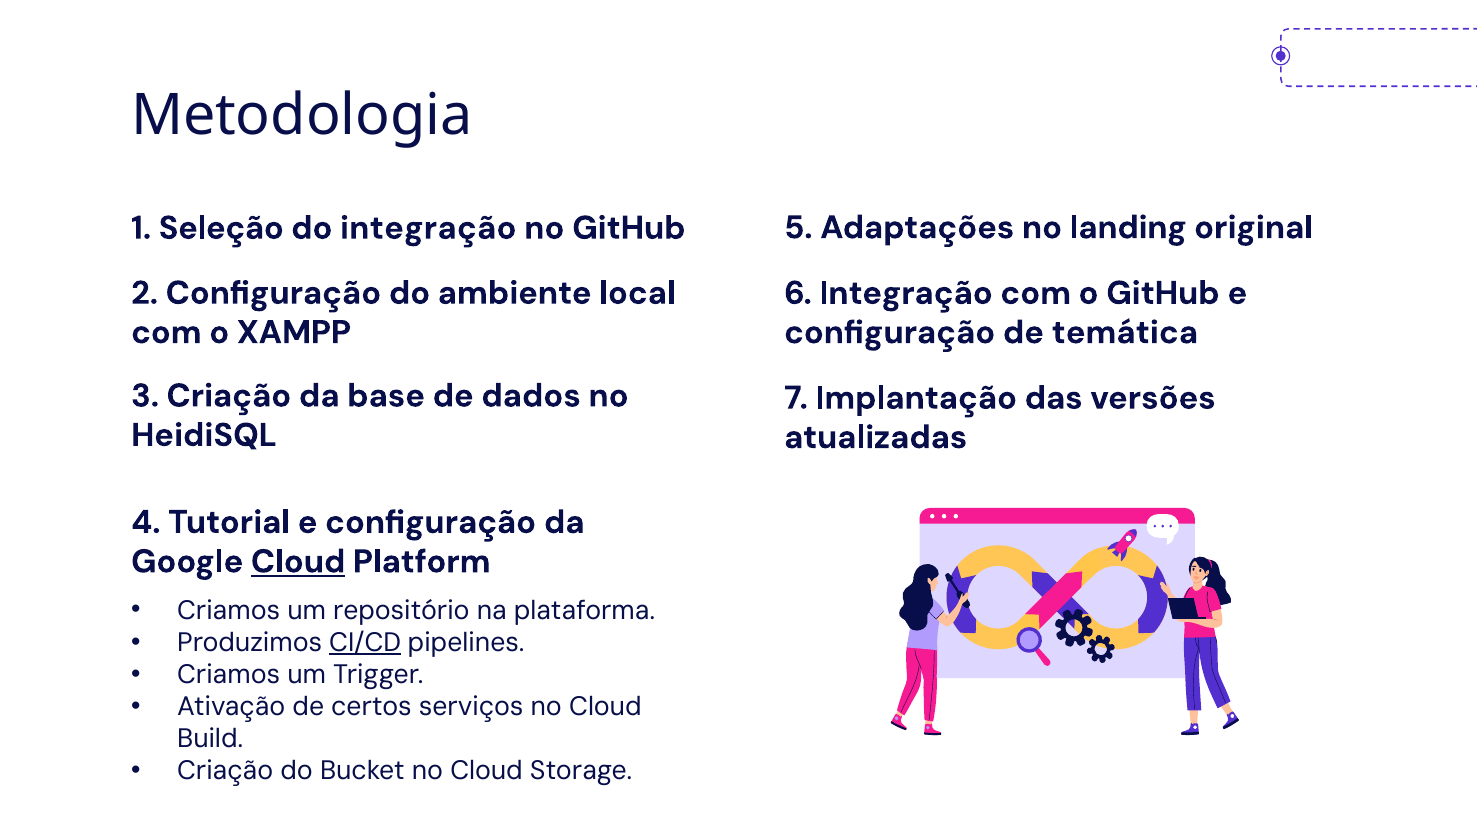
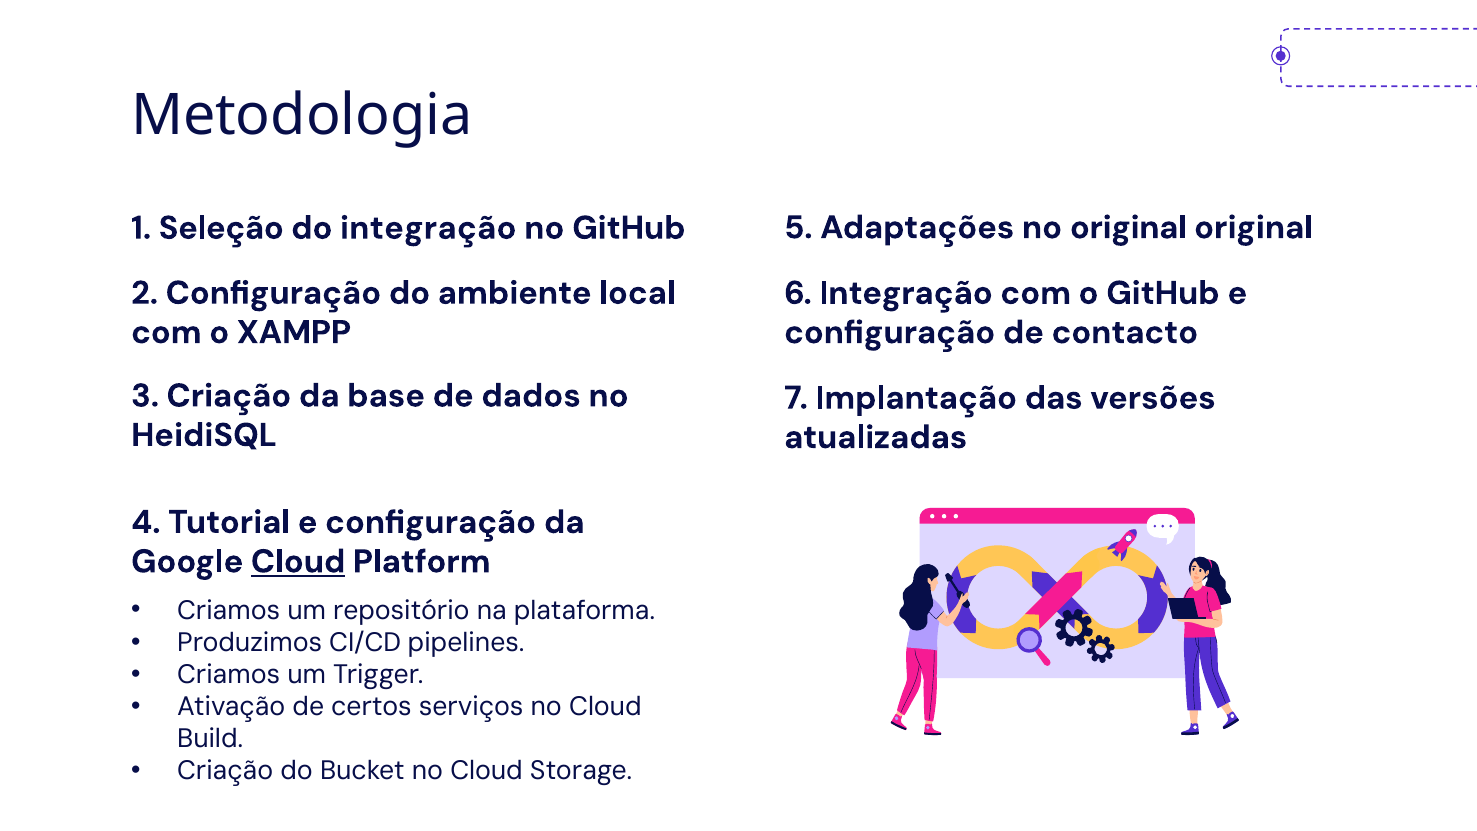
no landing: landing -> original (1128, 227)
temática: temática -> contacto (1125, 332)
CI/CD underline: present -> none (365, 643)
